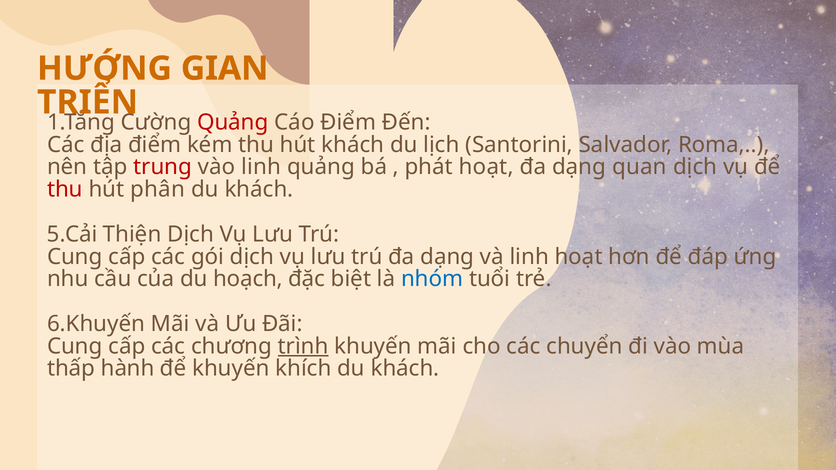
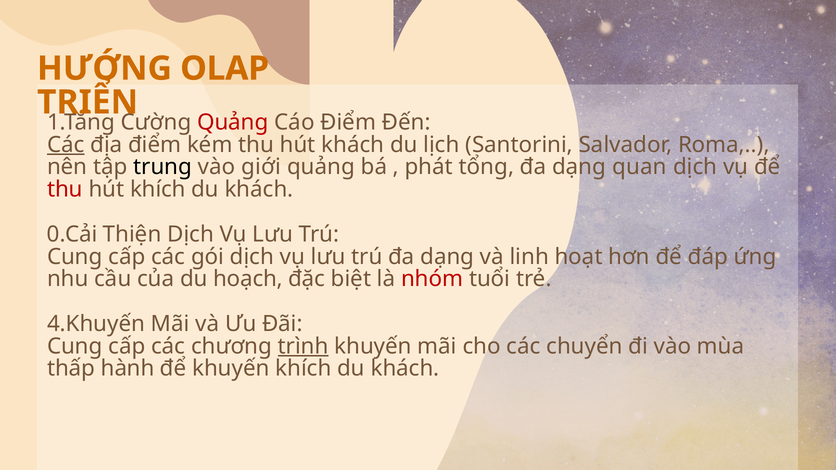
GIAN: GIAN -> OLAP (225, 69)
Các underline: none -> present (66, 145)
trung colour: red -> black (163, 167)
vào linh: linh -> giới (261, 167)
phát hoạt: hoạt -> tổng (486, 167)
hút phân: phân -> khích (158, 190)
5.Cải: 5.Cải -> 0.Cải (72, 234)
nhóm colour: blue -> red (432, 279)
6.Khuyến: 6.Khuyến -> 4.Khuyến (96, 324)
